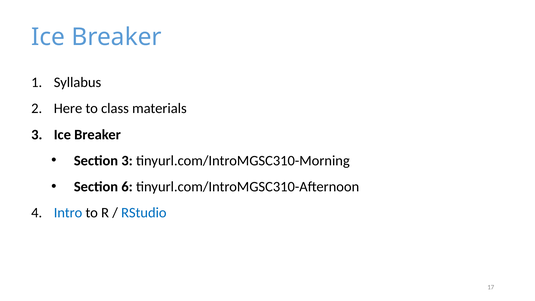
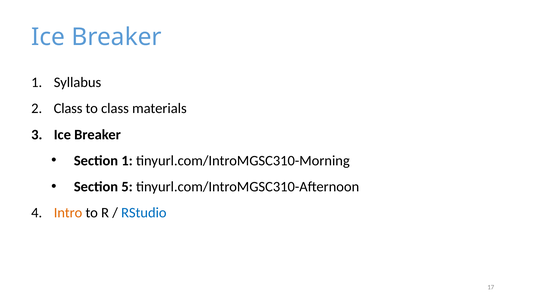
2 Here: Here -> Class (68, 108)
Section 3: 3 -> 1 (127, 161)
6: 6 -> 5 (127, 187)
Intro colour: blue -> orange (68, 213)
